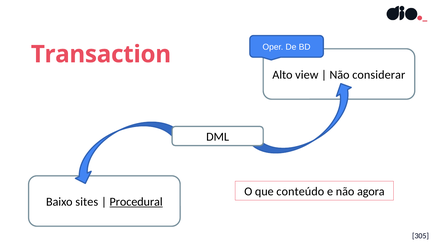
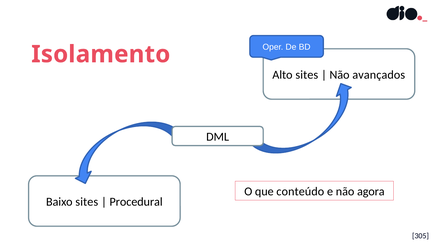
Transaction: Transaction -> Isolamento (101, 54)
Alto view: view -> sites (307, 75)
considerar: considerar -> avançados (379, 75)
Procedural underline: present -> none (136, 202)
